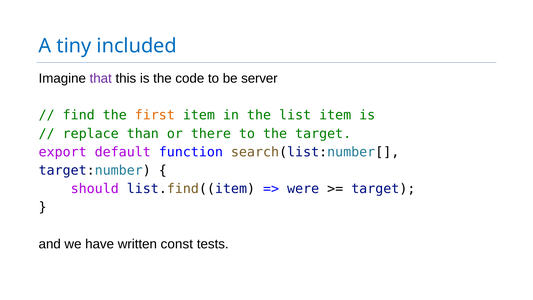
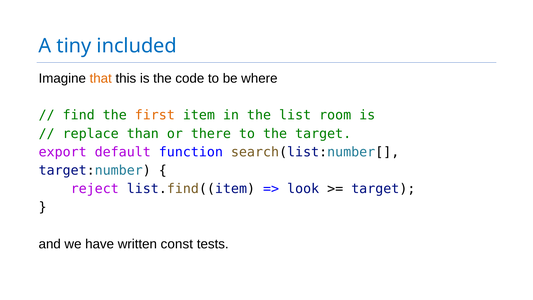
that colour: purple -> orange (101, 78)
server: server -> where (259, 78)
list item: item -> room (335, 115)
should: should -> reject (95, 189)
were: were -> look (303, 189)
